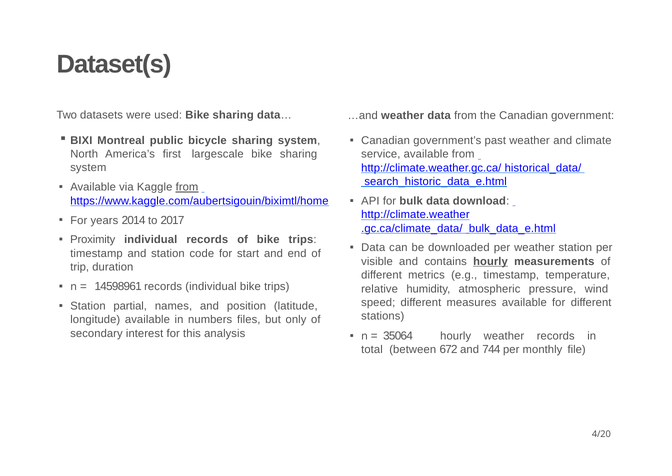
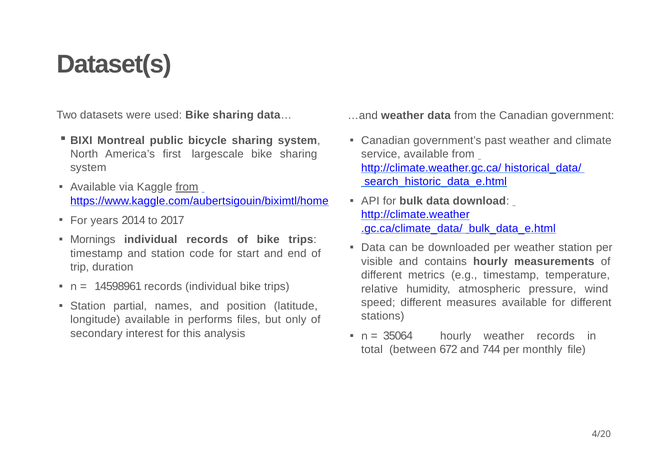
Proximity: Proximity -> Mornings (93, 239)
hourly underline: present -> none (490, 261)
numbers: numbers -> performs (210, 319)
